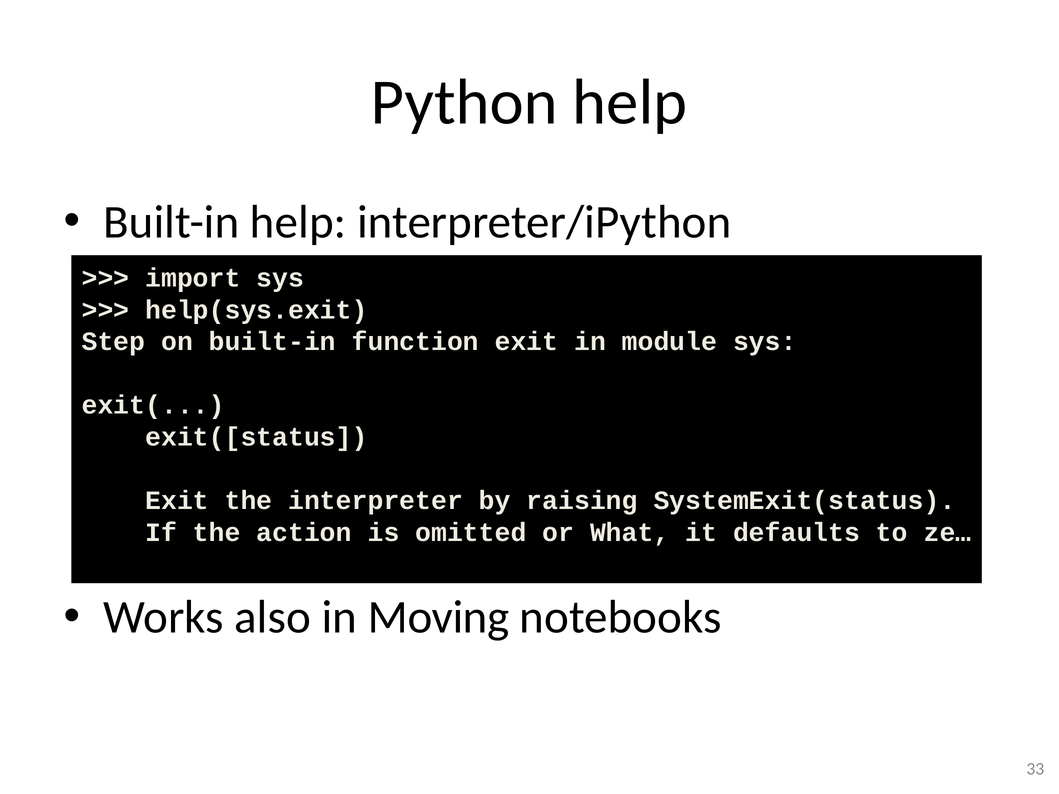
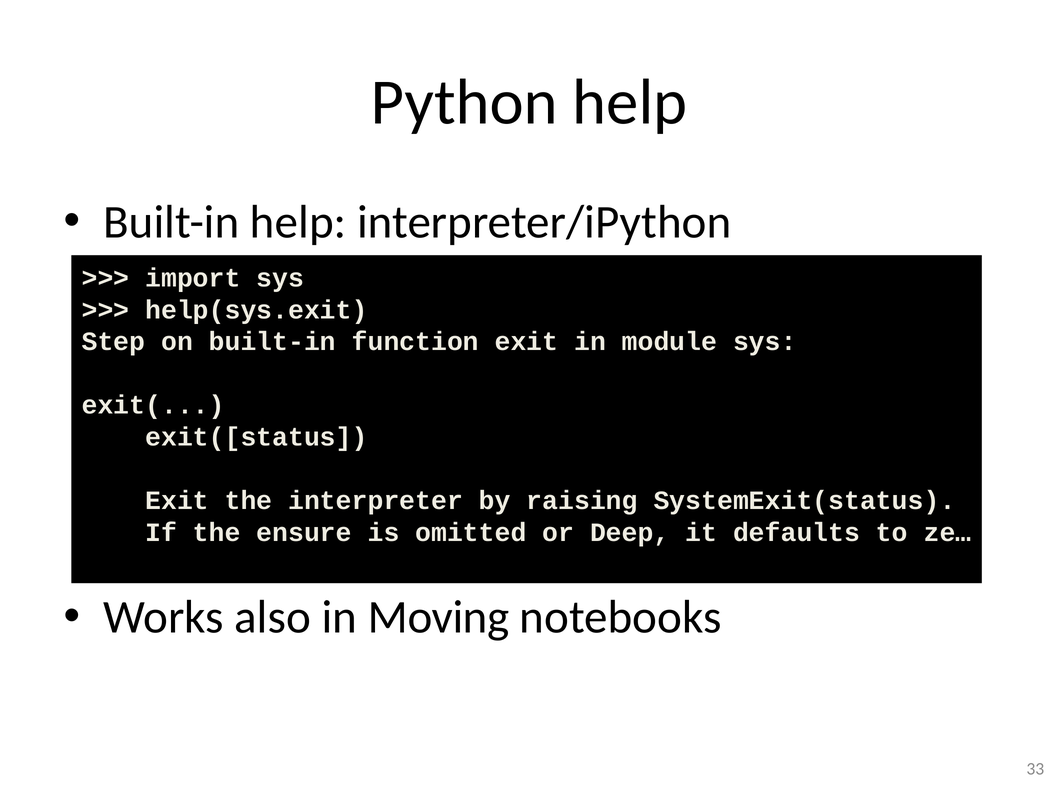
action: action -> ensure (304, 532)
What: What -> Deep (630, 532)
